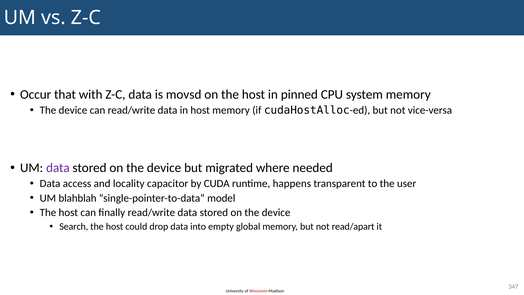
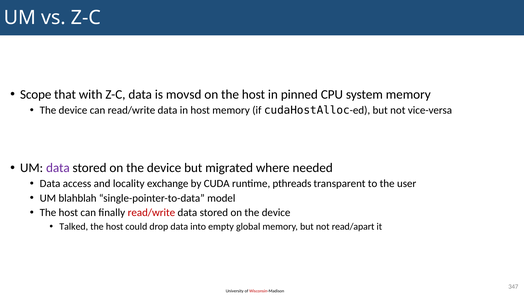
Occur: Occur -> Scope (36, 94)
capacitor: capacitor -> exchange (168, 183)
happens: happens -> pthreads (292, 183)
read/write colour: black -> red (151, 213)
Search: Search -> Talked (74, 226)
